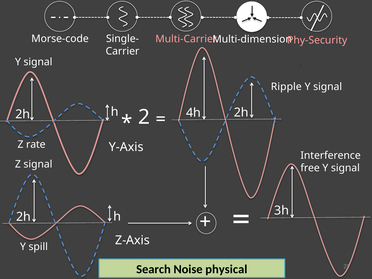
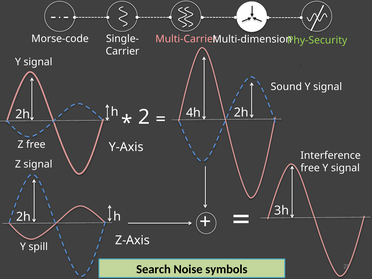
Phy-Security colour: pink -> light green (317, 40)
Ripple: Ripple -> Sound (286, 87)
Z rate: rate -> free (36, 144)
physical: physical -> symbols (226, 269)
